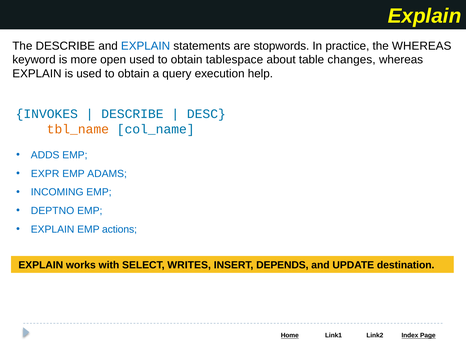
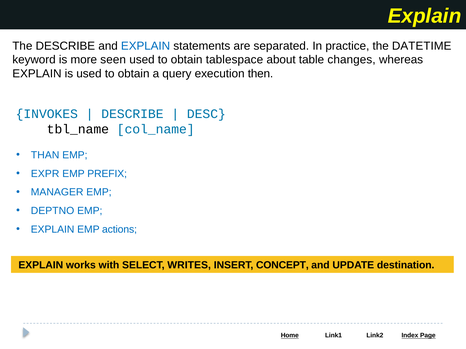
stopwords: stopwords -> separated (281, 46)
the WHEREAS: WHEREAS -> DATETIME (422, 46)
open: open -> seen (113, 60)
help: help -> then (260, 74)
tbl_name colour: orange -> black (78, 129)
ADDS: ADDS -> THAN (45, 155)
ADAMS: ADAMS -> PREFIX (107, 174)
INCOMING: INCOMING -> MANAGER (57, 192)
DEPENDS: DEPENDS -> CONCEPT (282, 266)
